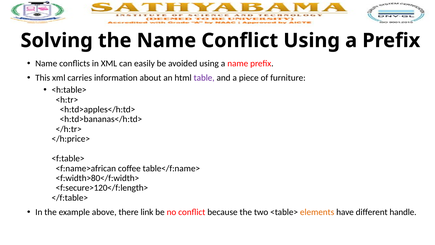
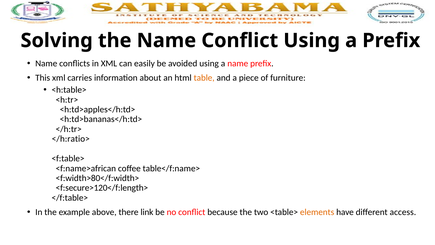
table colour: purple -> orange (204, 78)
</h:price>: </h:price> -> </h:ratio> (71, 139)
handle: handle -> access (403, 212)
